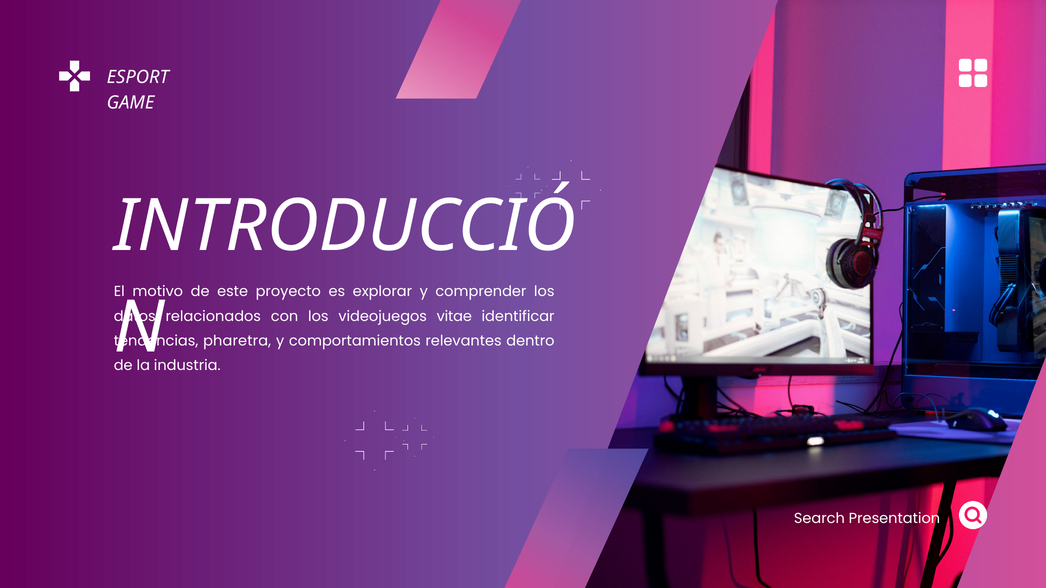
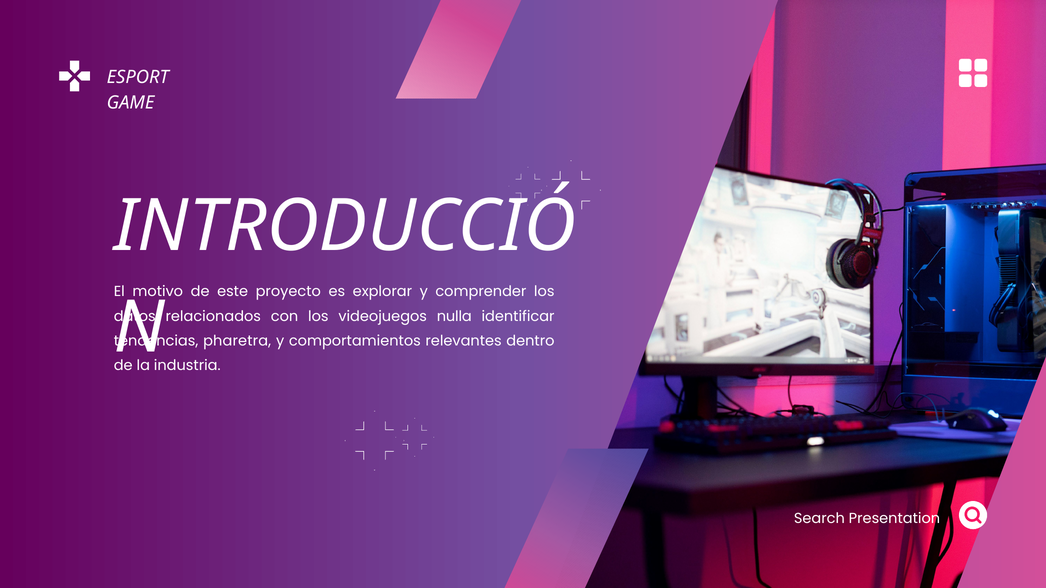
vitae: vitae -> nulla (454, 316)
